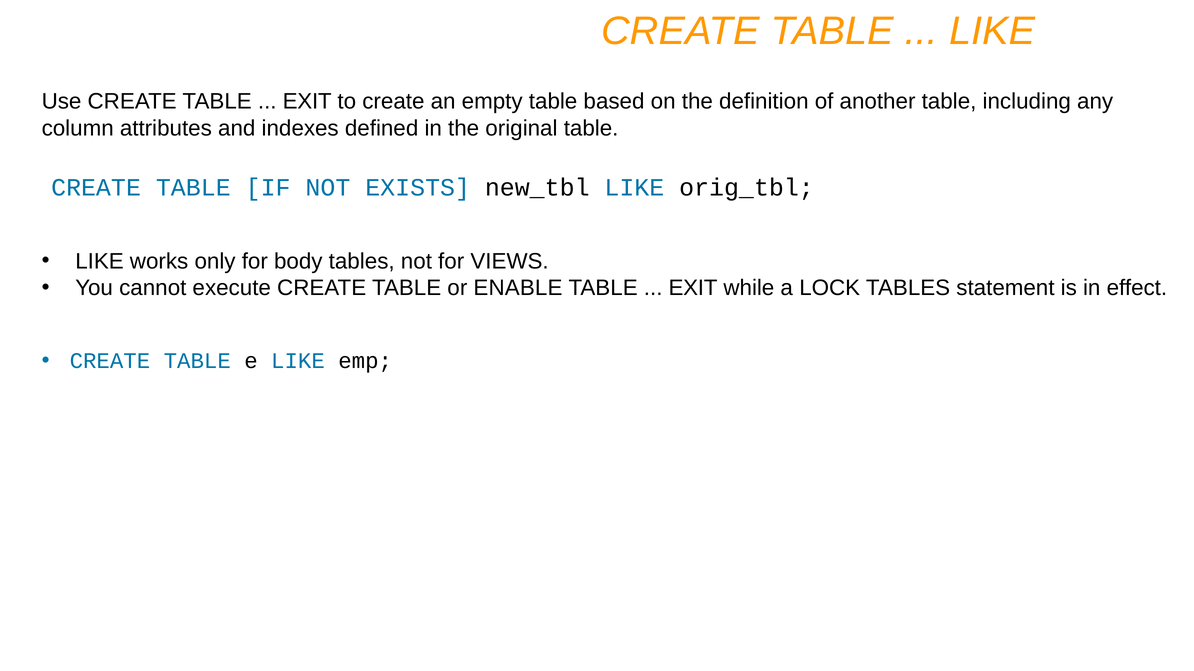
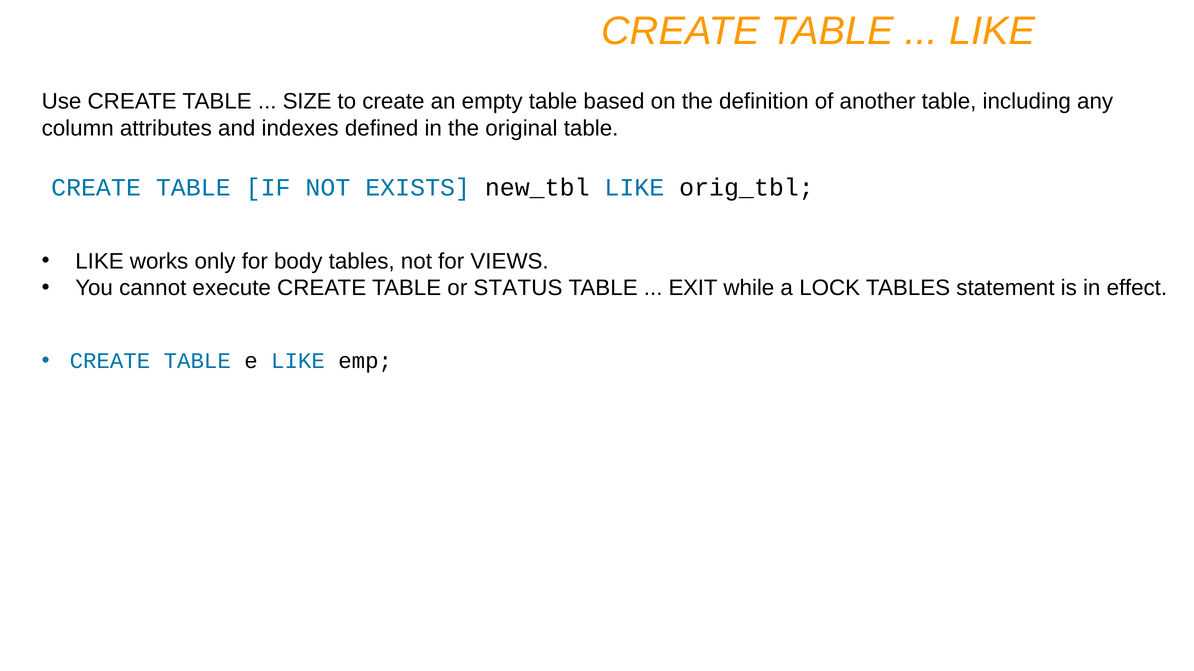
EXIT: EXIT -> SIZE (307, 101)
ENABLE: ENABLE -> STATUS (518, 288)
